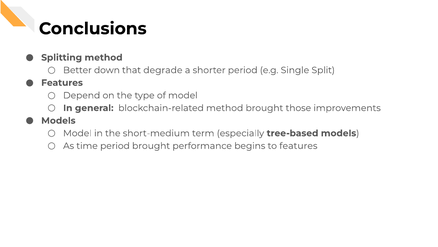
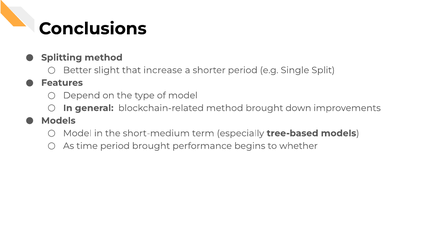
down: down -> slight (107, 70)
degrade: degrade -> increase (163, 70)
those: those -> down (298, 108)
to features: features -> whether (298, 146)
